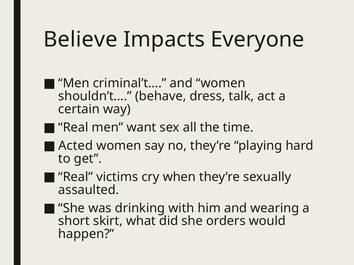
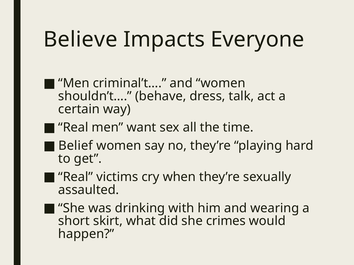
Acted: Acted -> Belief (76, 146)
orders: orders -> crimes (226, 221)
